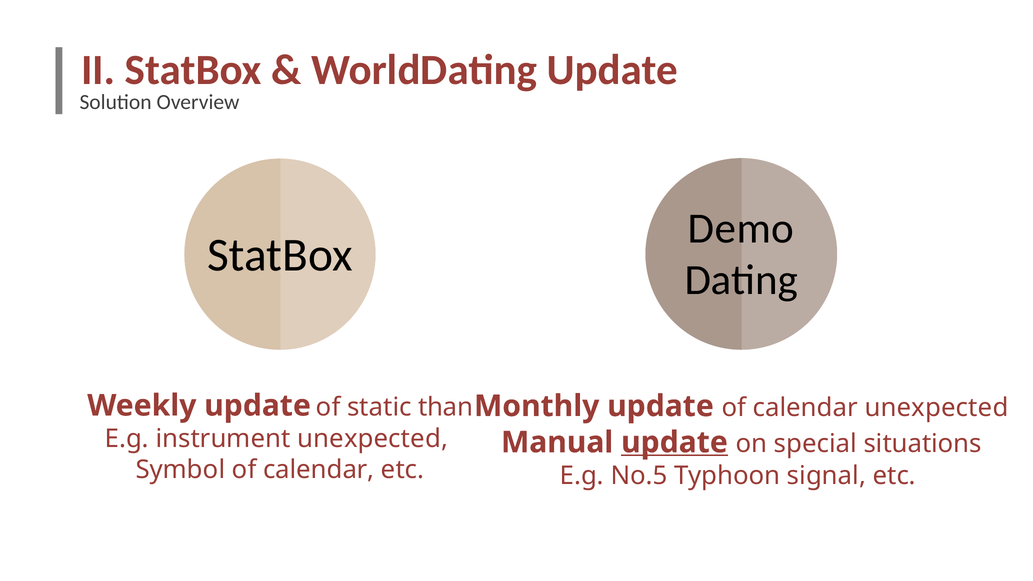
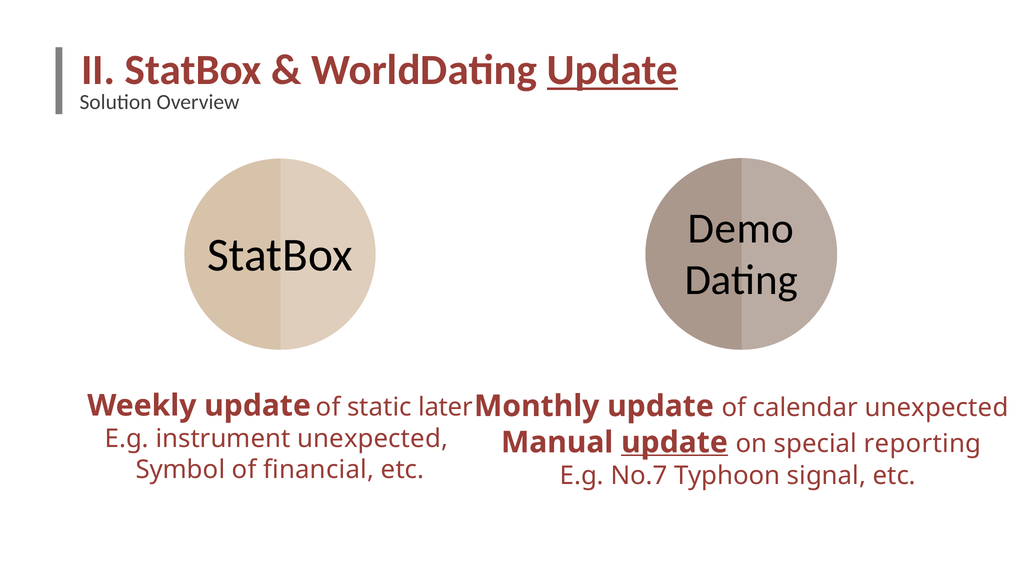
Update underline: none -> present (612, 70)
than: than -> later (446, 407)
situations: situations -> reporting (922, 444)
Symbol of calendar: calendar -> financial (319, 470)
No.5: No.5 -> No.7 (639, 476)
